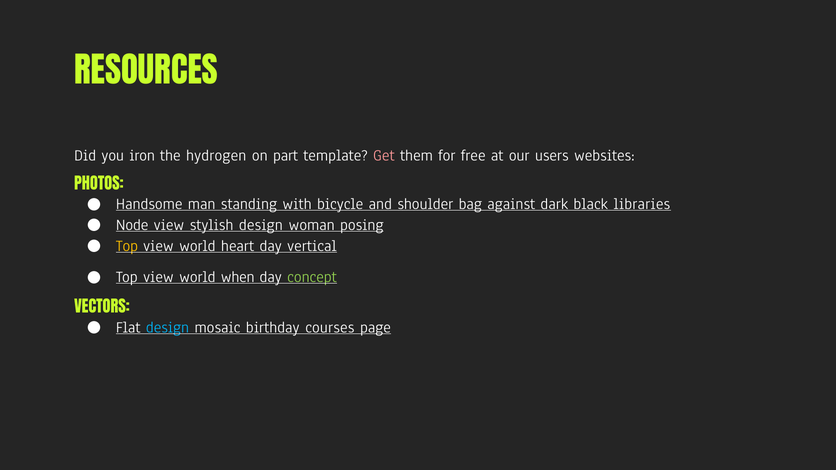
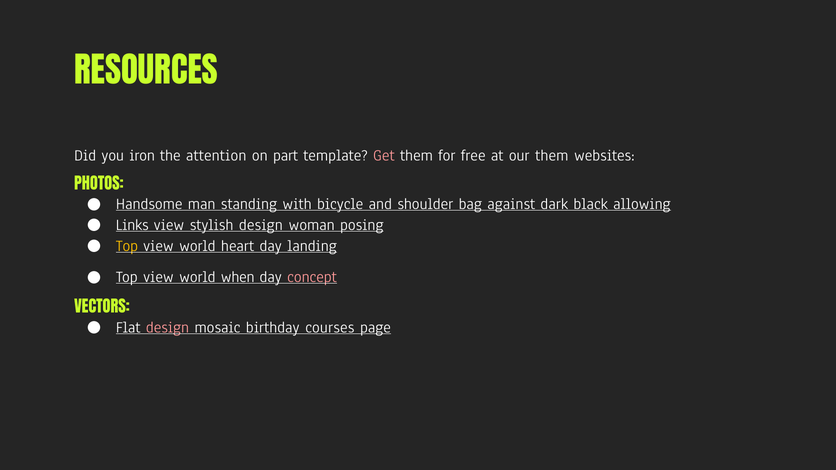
hydrogen: hydrogen -> attention (216, 155)
our users: users -> them (552, 155)
libraries: libraries -> allowing (642, 204)
Node: Node -> Links (132, 225)
vertical: vertical -> landing (312, 246)
concept colour: light green -> pink (312, 277)
design colour: light blue -> pink (167, 327)
